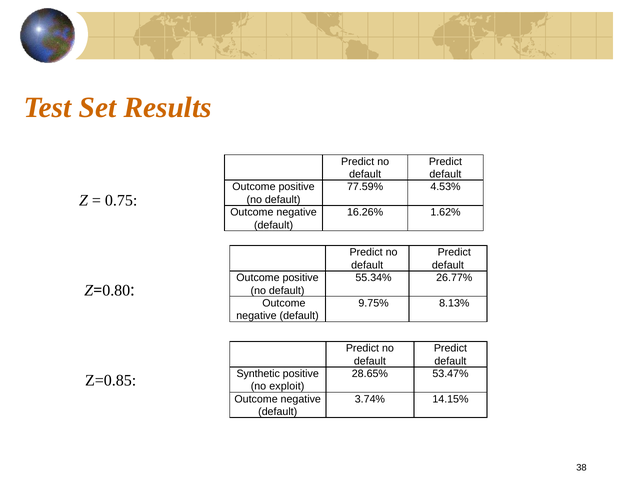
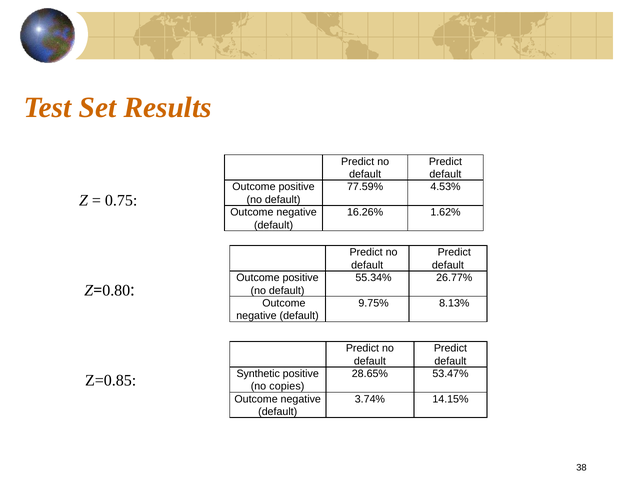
exploit: exploit -> copies (287, 386)
